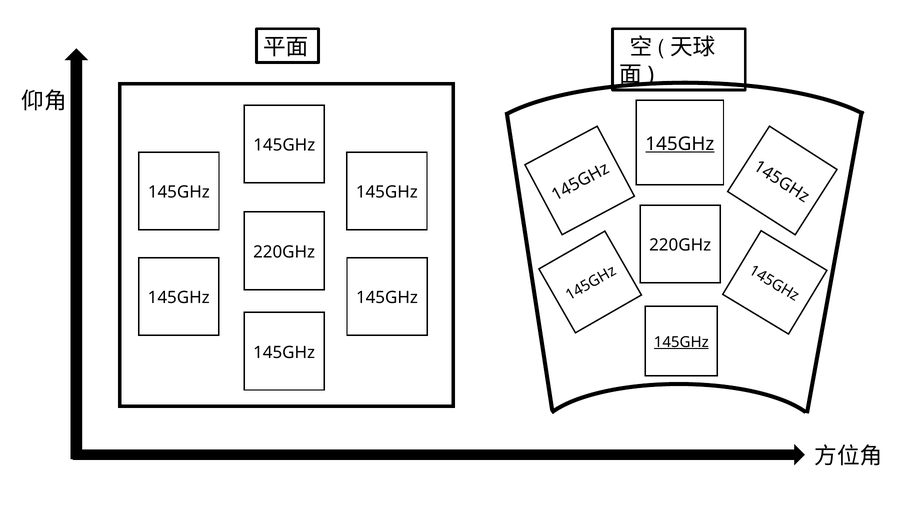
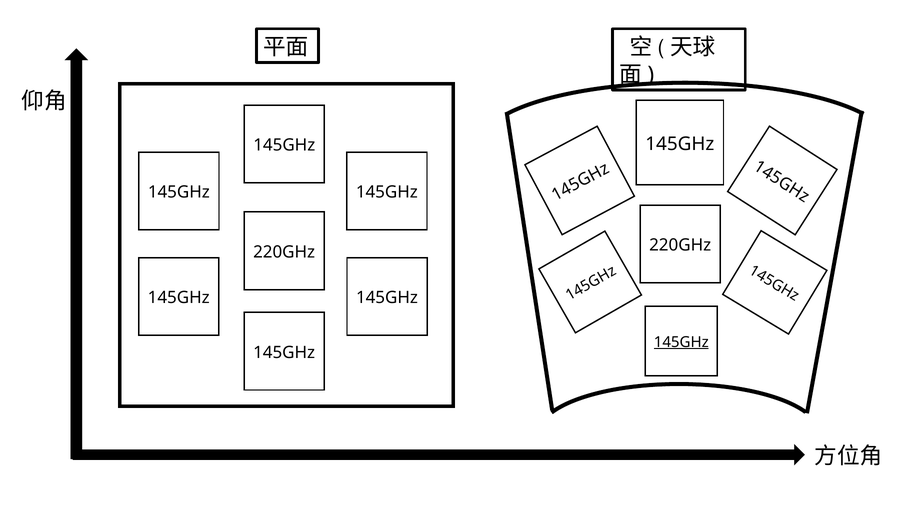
145GHz underline: present -> none (680, 144)
